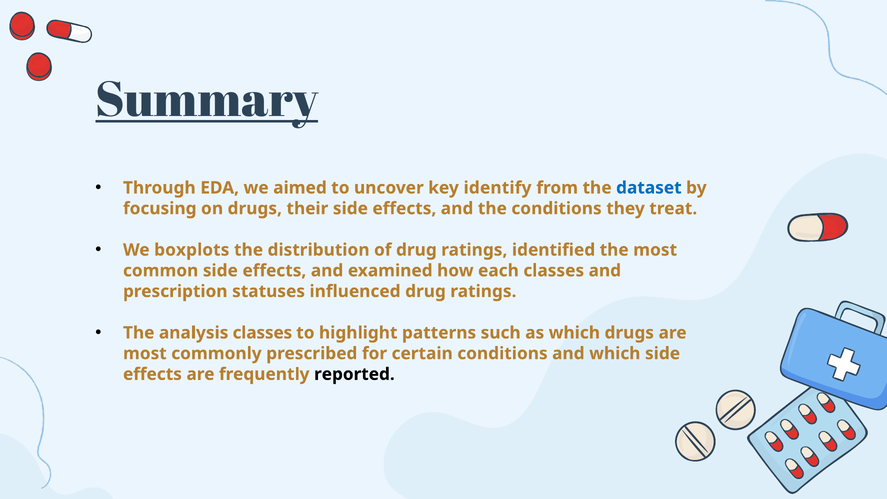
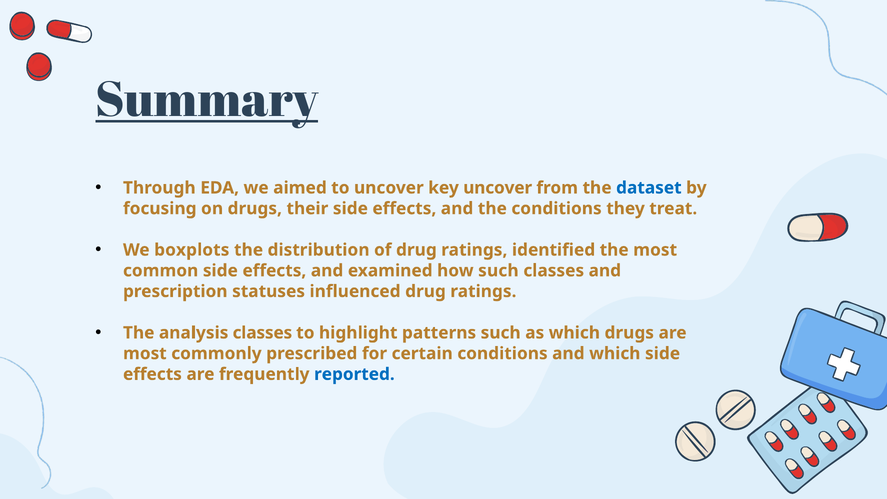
key identify: identify -> uncover (498, 188)
how each: each -> such (498, 271)
reported colour: black -> blue (354, 374)
